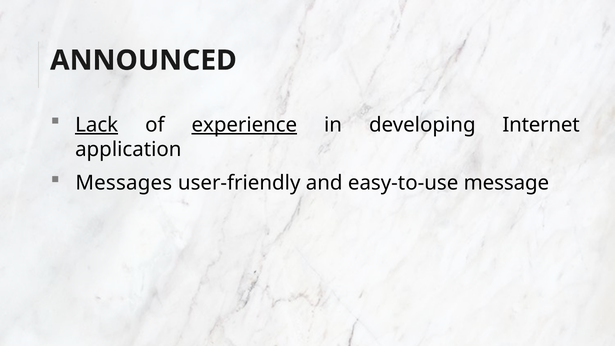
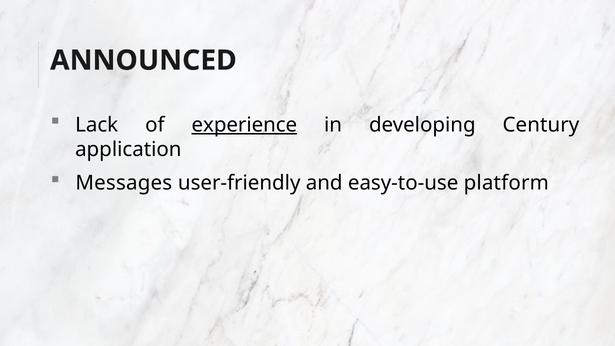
Lack underline: present -> none (97, 125)
Internet: Internet -> Century (541, 125)
message: message -> platform (506, 183)
